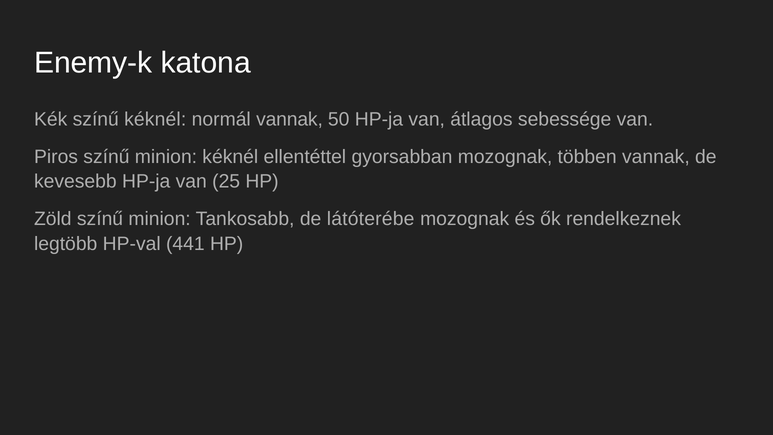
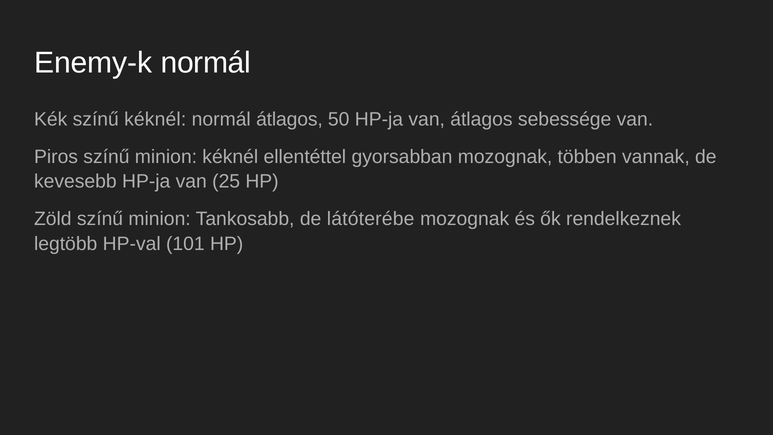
Enemy-k katona: katona -> normál (206, 63)
normál vannak: vannak -> átlagos (289, 119)
441: 441 -> 101 (185, 244)
